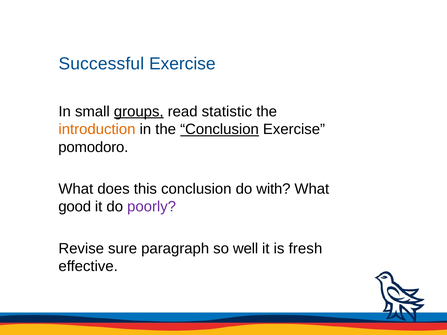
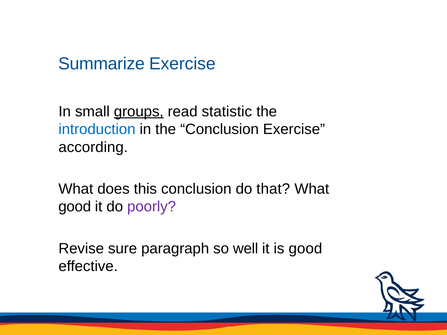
Successful: Successful -> Summarize (101, 64)
introduction colour: orange -> blue (97, 129)
Conclusion underline: present -> none (220, 129)
pomodoro: pomodoro -> according (93, 147)
with: with -> that (273, 189)
is fresh: fresh -> good (305, 249)
